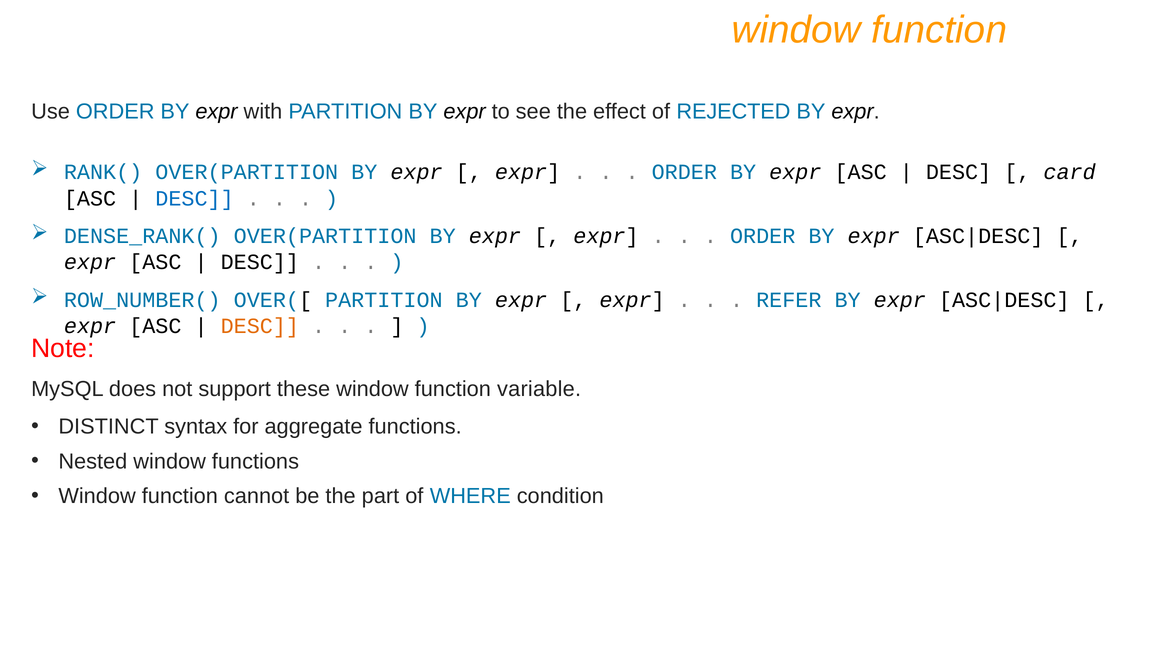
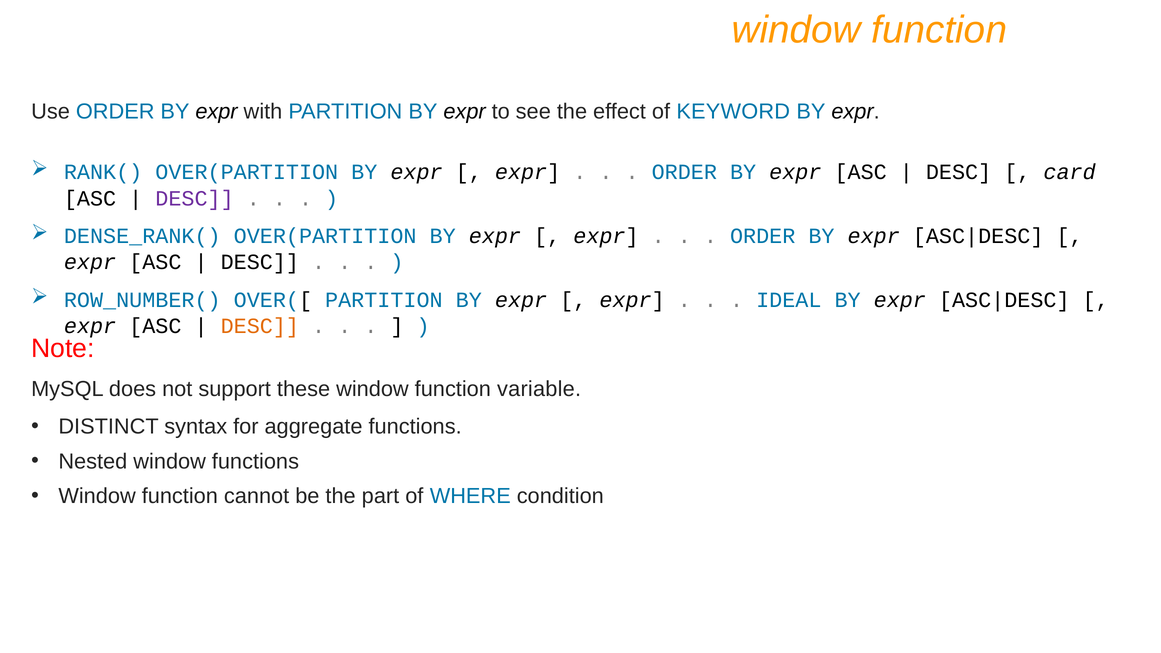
REJECTED: REJECTED -> KEYWORD (733, 112)
DESC colour: blue -> purple (195, 198)
REFER: REFER -> IDEAL (789, 300)
